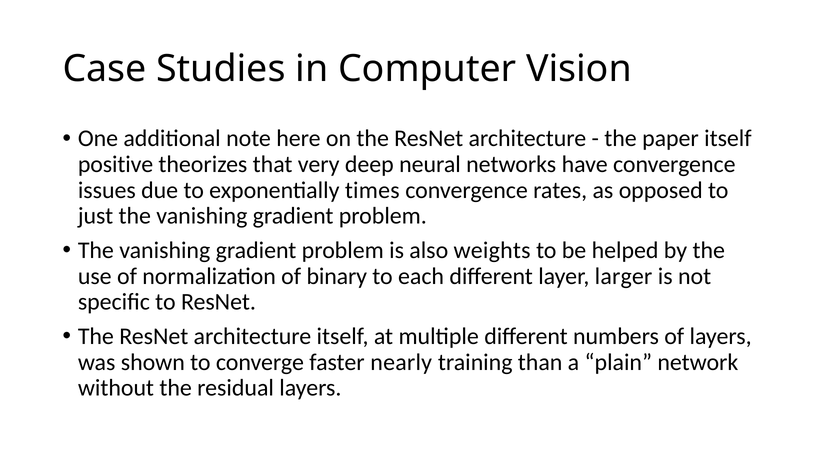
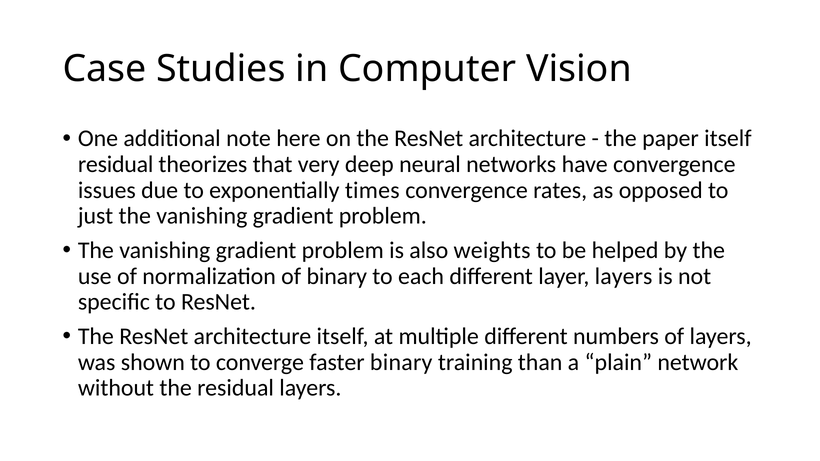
positive: positive -> residual (116, 164)
layer larger: larger -> layers (624, 276)
faster nearly: nearly -> binary (401, 362)
